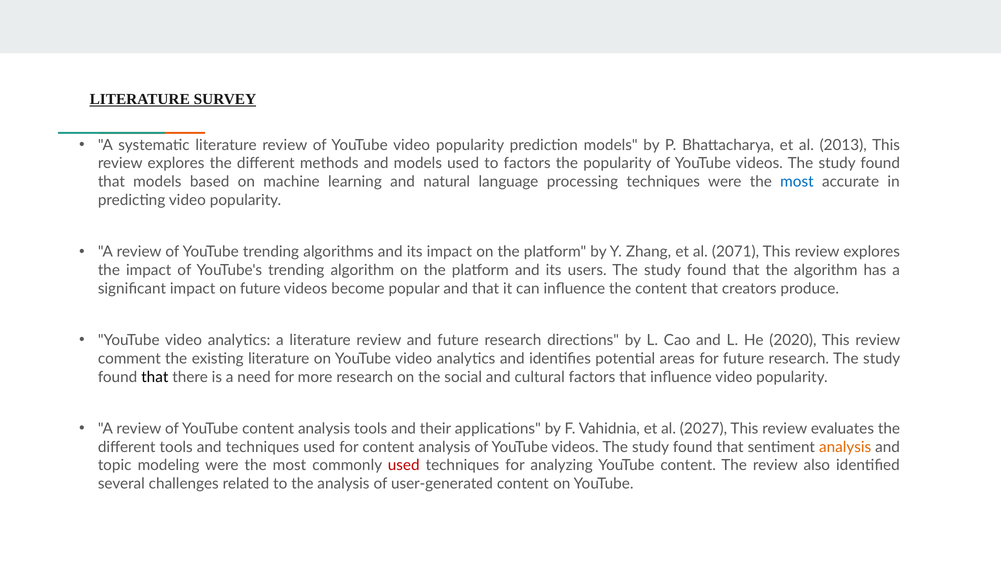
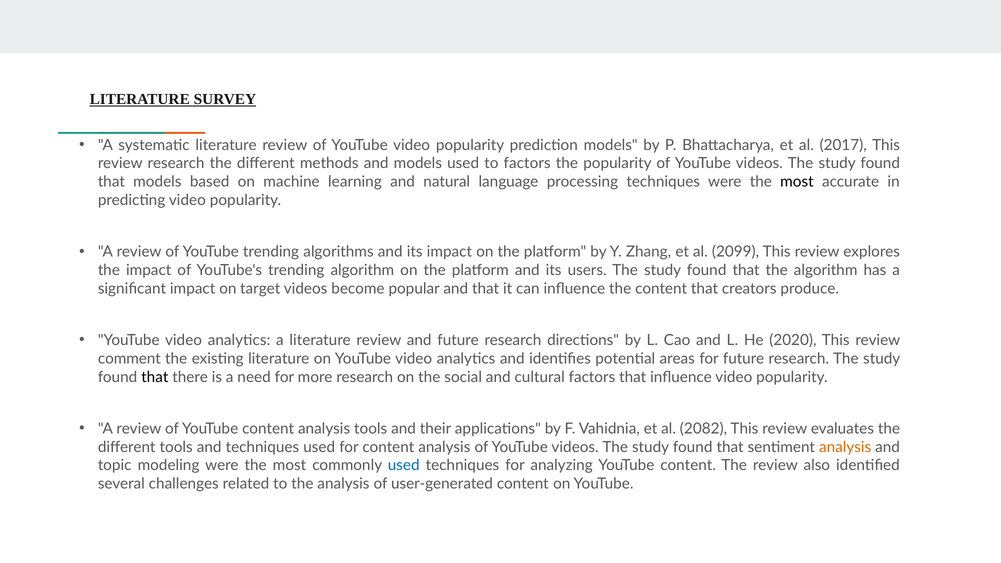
2013: 2013 -> 2017 (843, 145)
explores: explores -> research (176, 163)
most colour: blue -> black (797, 182)
2071: 2071 -> 2099 (736, 252)
on future: future -> target (260, 289)
2027: 2027 -> 2082 (704, 429)
used colour: red -> blue (404, 465)
